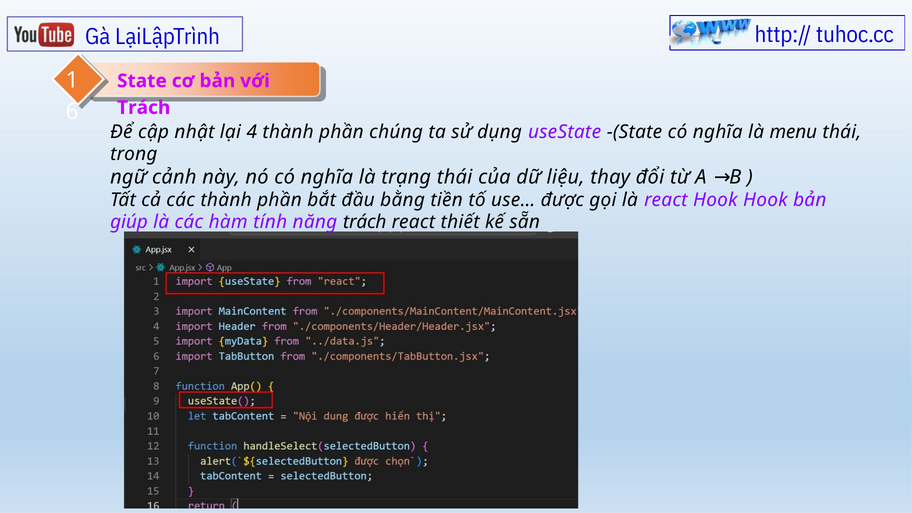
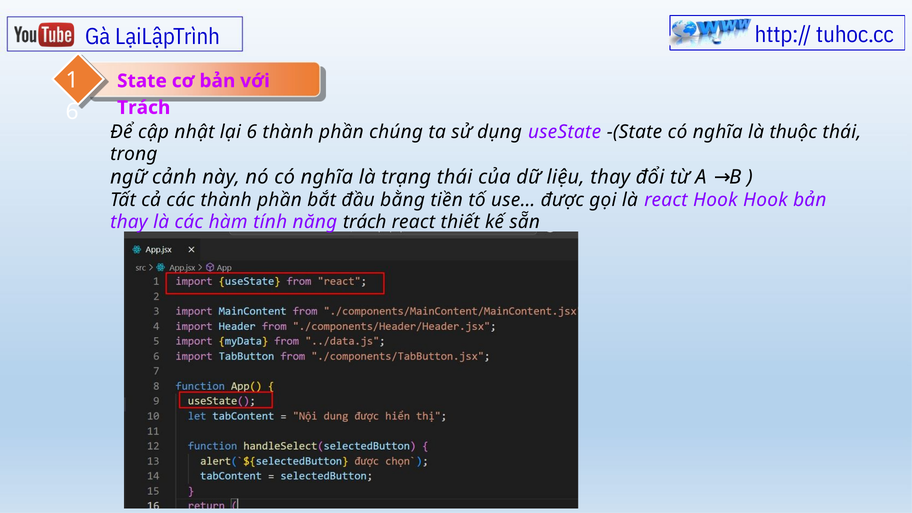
lại 4: 4 -> 6 (252, 132)
menu: menu -> thuộc (793, 132)
giúp: giúp -> thay (129, 222)
